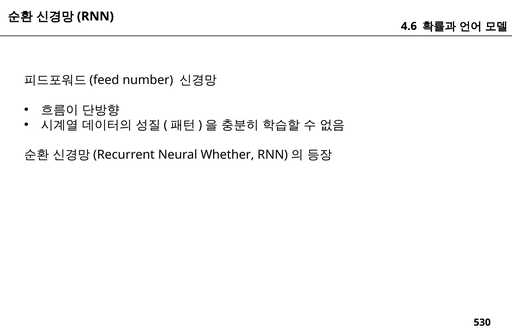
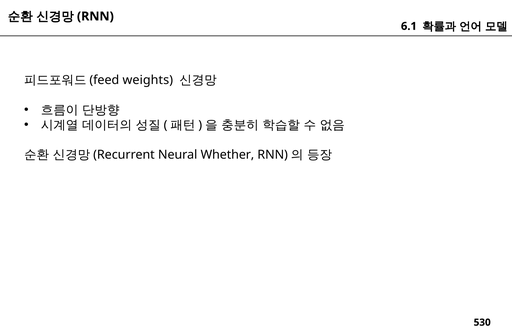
4.6: 4.6 -> 6.1 (409, 26)
number: number -> weights (148, 80)
